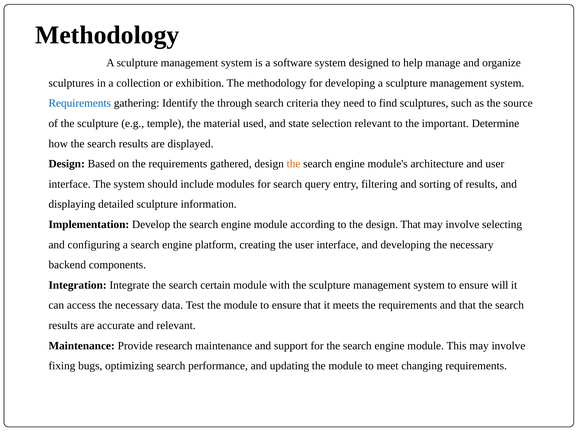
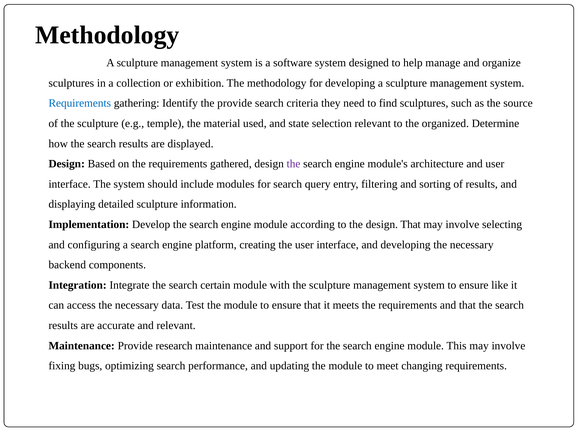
the through: through -> provide (235, 103)
important: important -> organized (445, 124)
the colour: orange -> purple (294, 164)
will: will -> like (500, 285)
